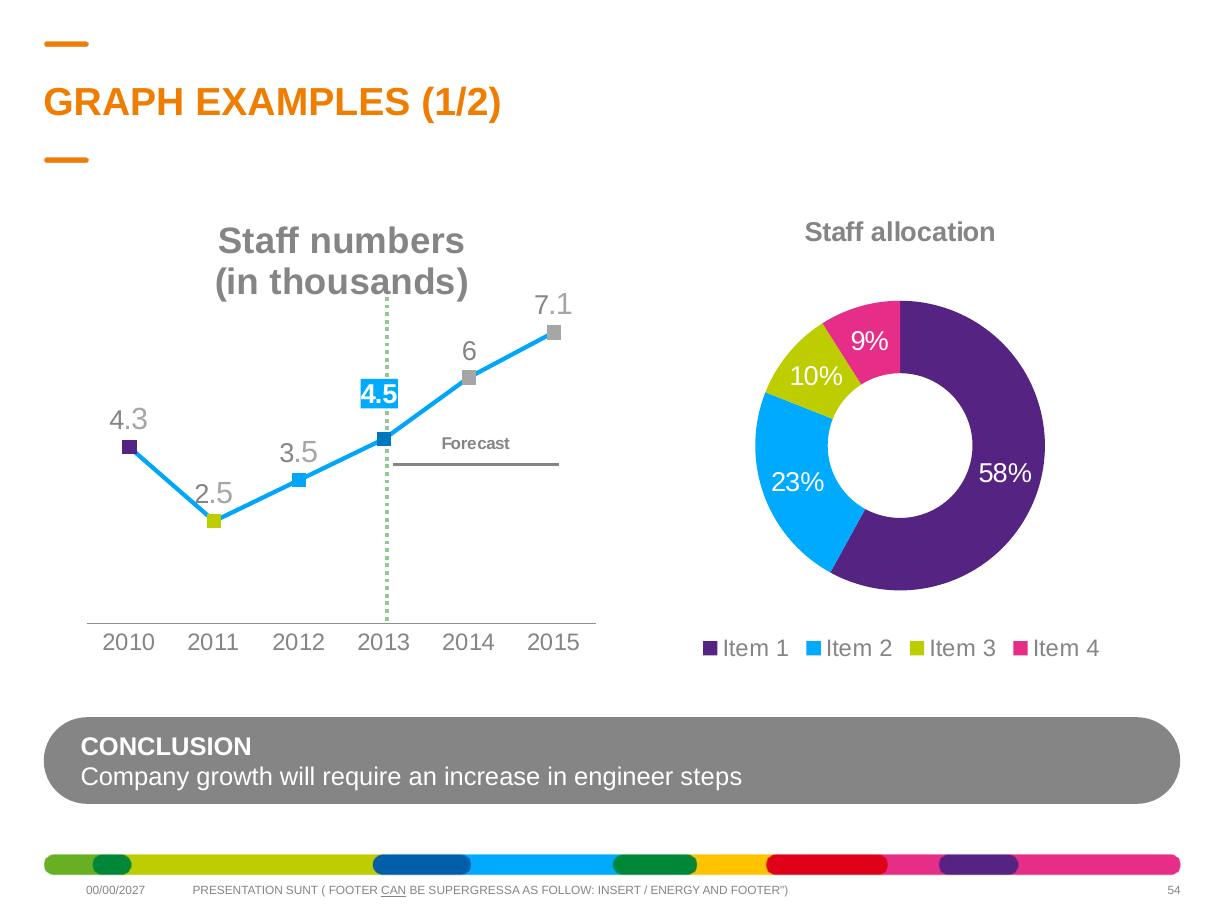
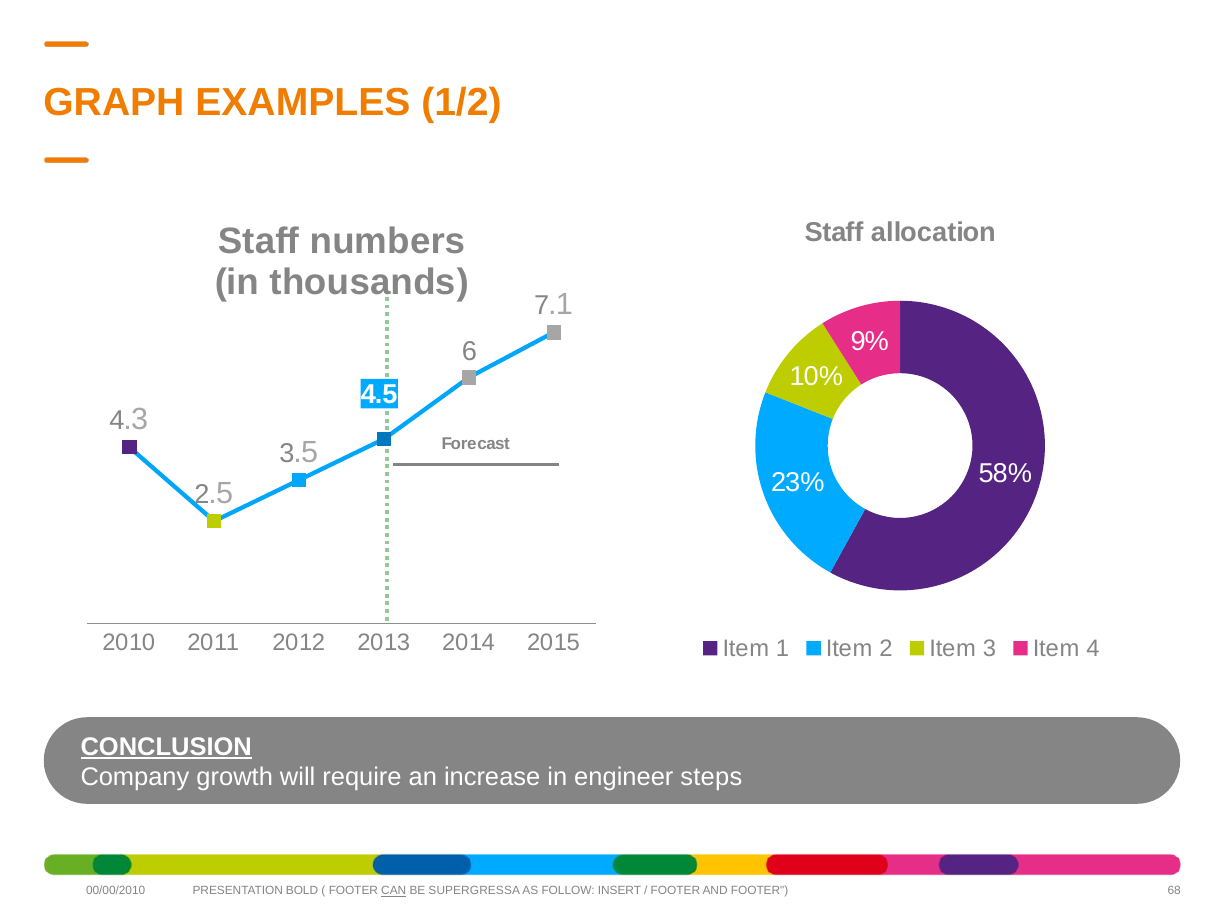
CONCLUSION underline: none -> present (166, 747)
00/00/2027: 00/00/2027 -> 00/00/2010 (116, 891)
SUNT: SUNT -> BOLD (302, 891)
ENERGY: ENERGY -> FOOTER (675, 891)
54: 54 -> 68 (1174, 891)
